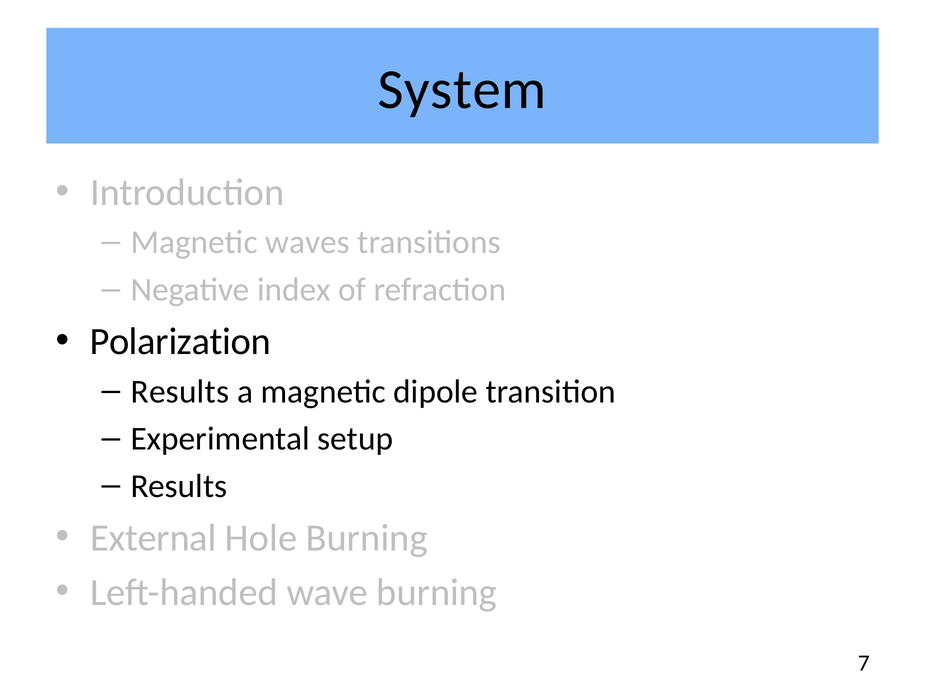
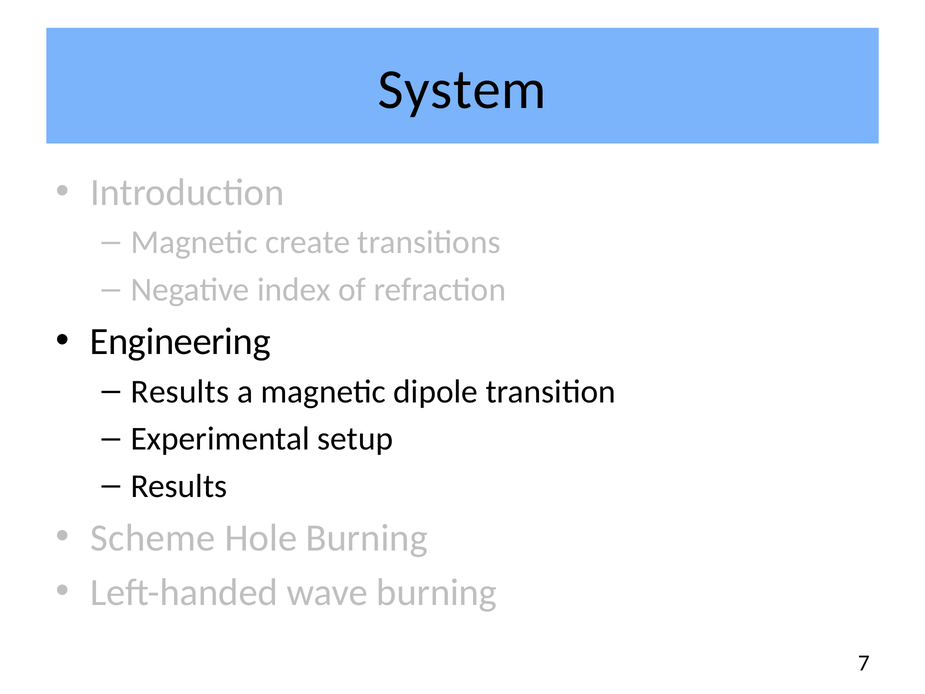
waves: waves -> create (308, 242)
Polarization: Polarization -> Engineering (180, 341)
External: External -> Scheme (153, 538)
